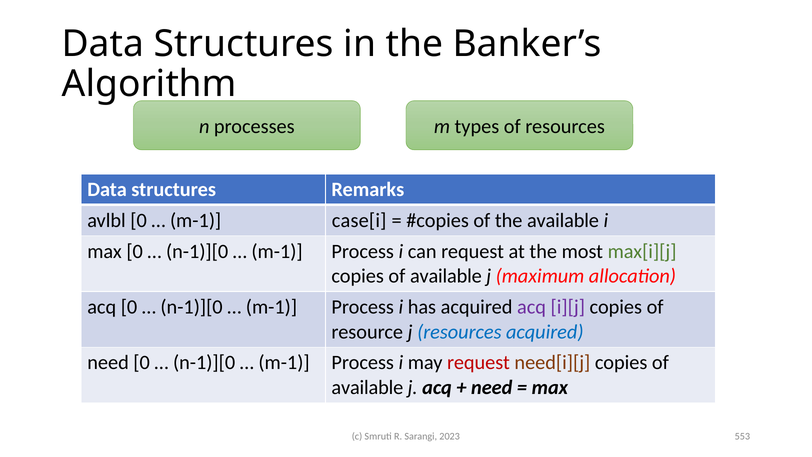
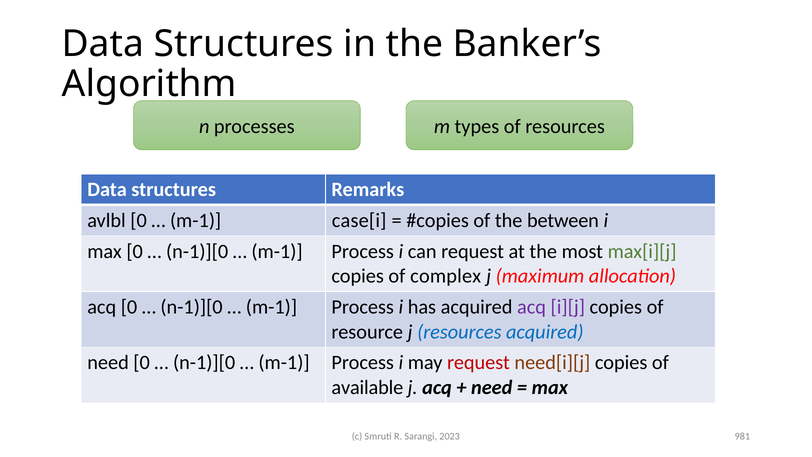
the available: available -> between (563, 220)
available: available -> complex (446, 276)
553: 553 -> 981 (742, 436)
